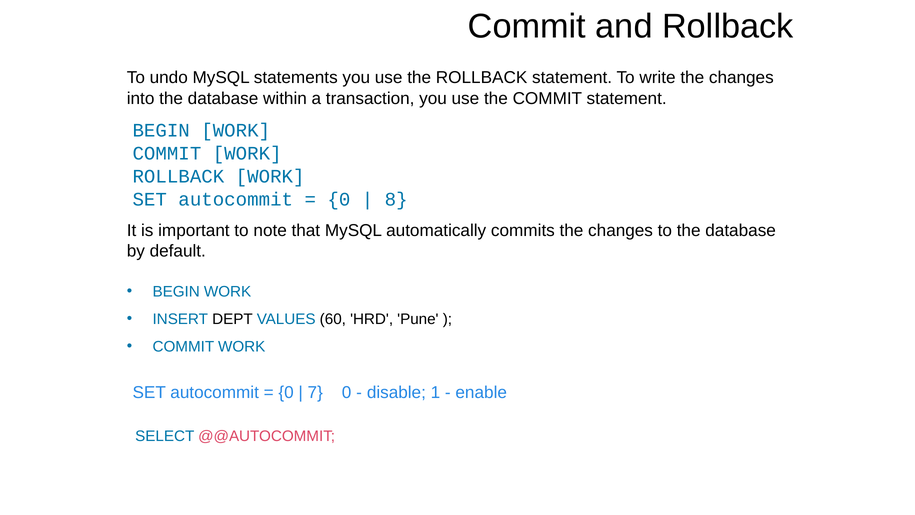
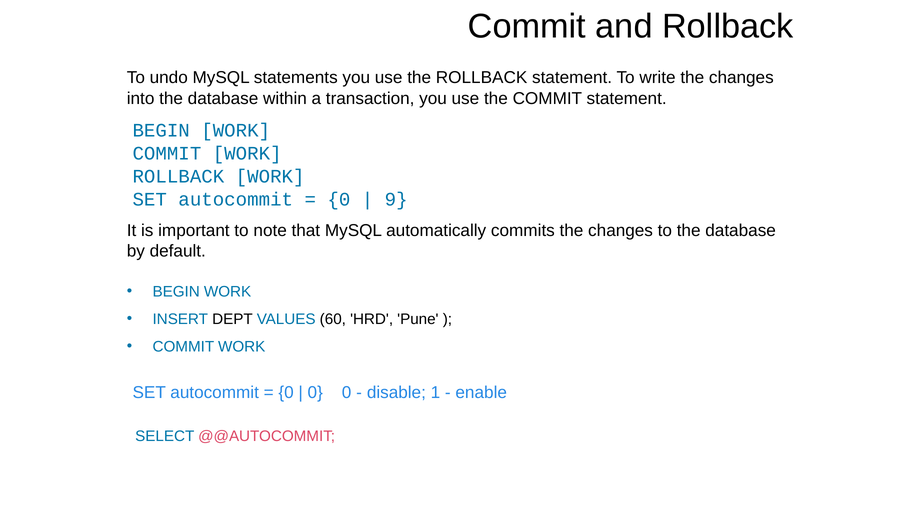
8: 8 -> 9 (396, 199)
7: 7 -> 0 (315, 392)
